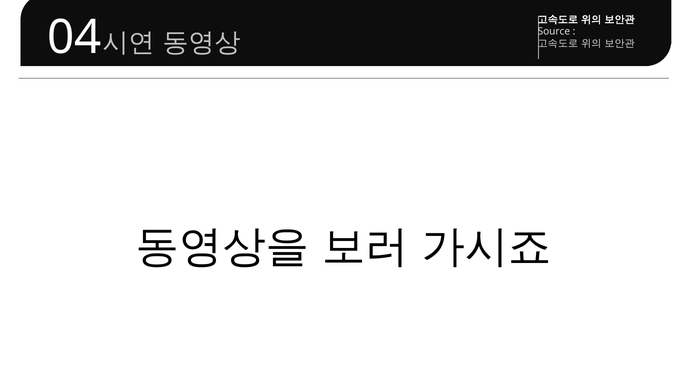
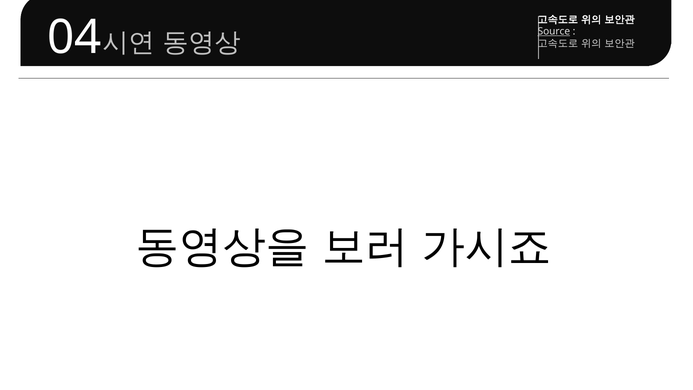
Source underline: none -> present (554, 31)
